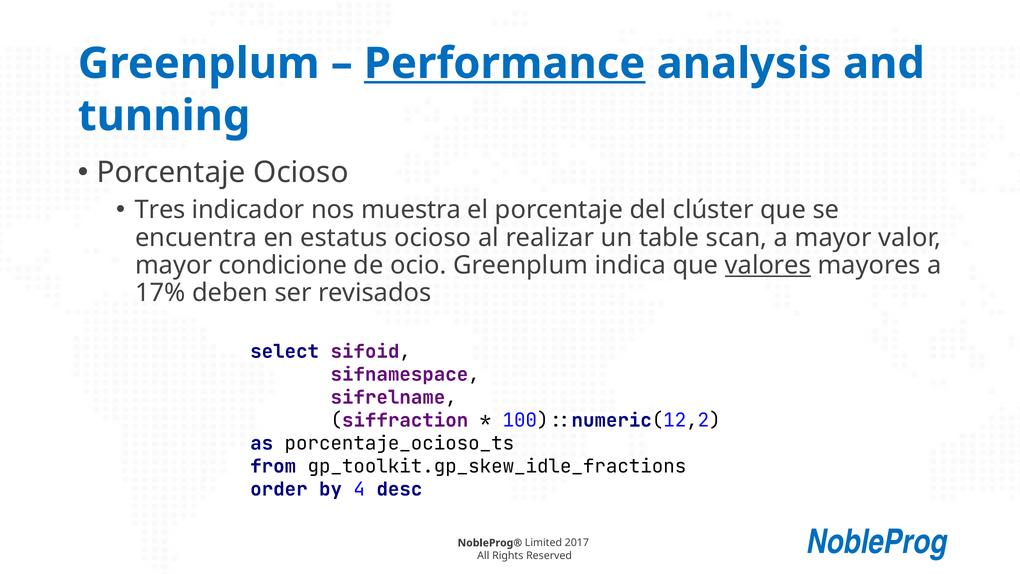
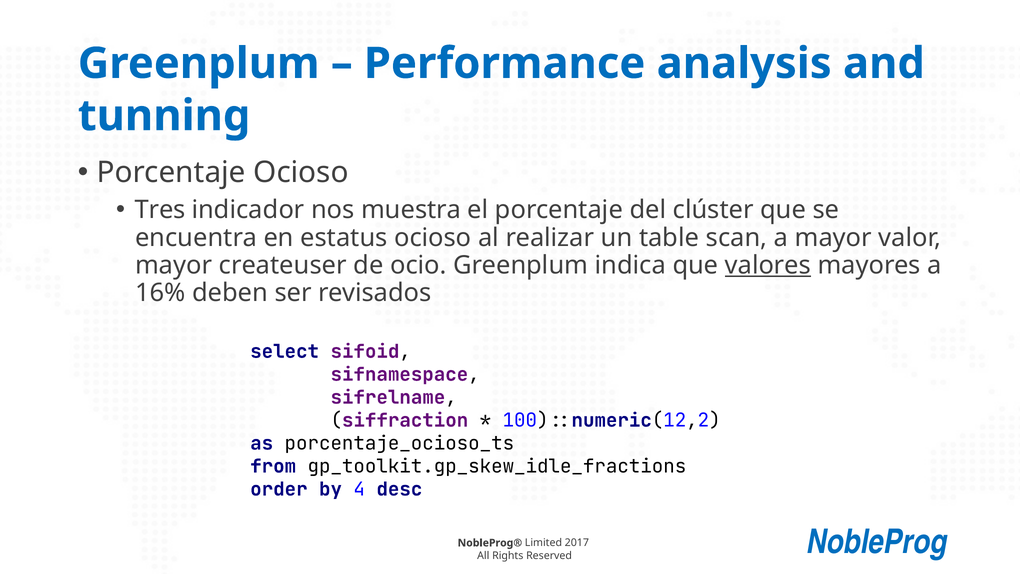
Performance underline: present -> none (505, 64)
condicione: condicione -> createuser (283, 265)
17%: 17% -> 16% (160, 293)
